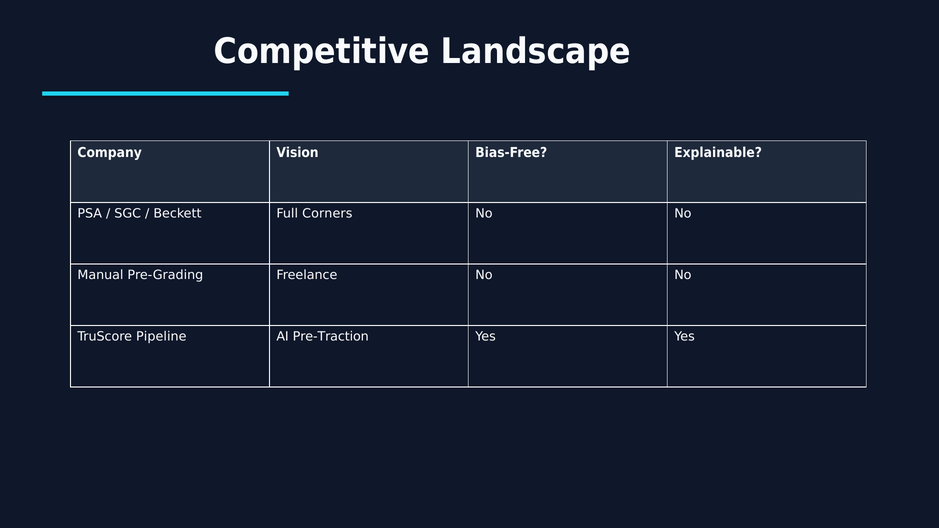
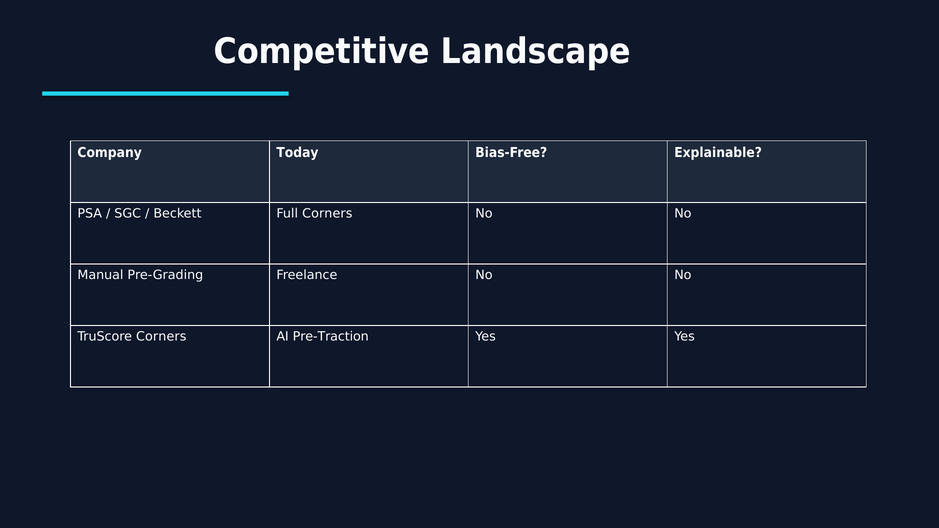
Vision: Vision -> Today (297, 153)
TruScore Pipeline: Pipeline -> Corners (161, 337)
